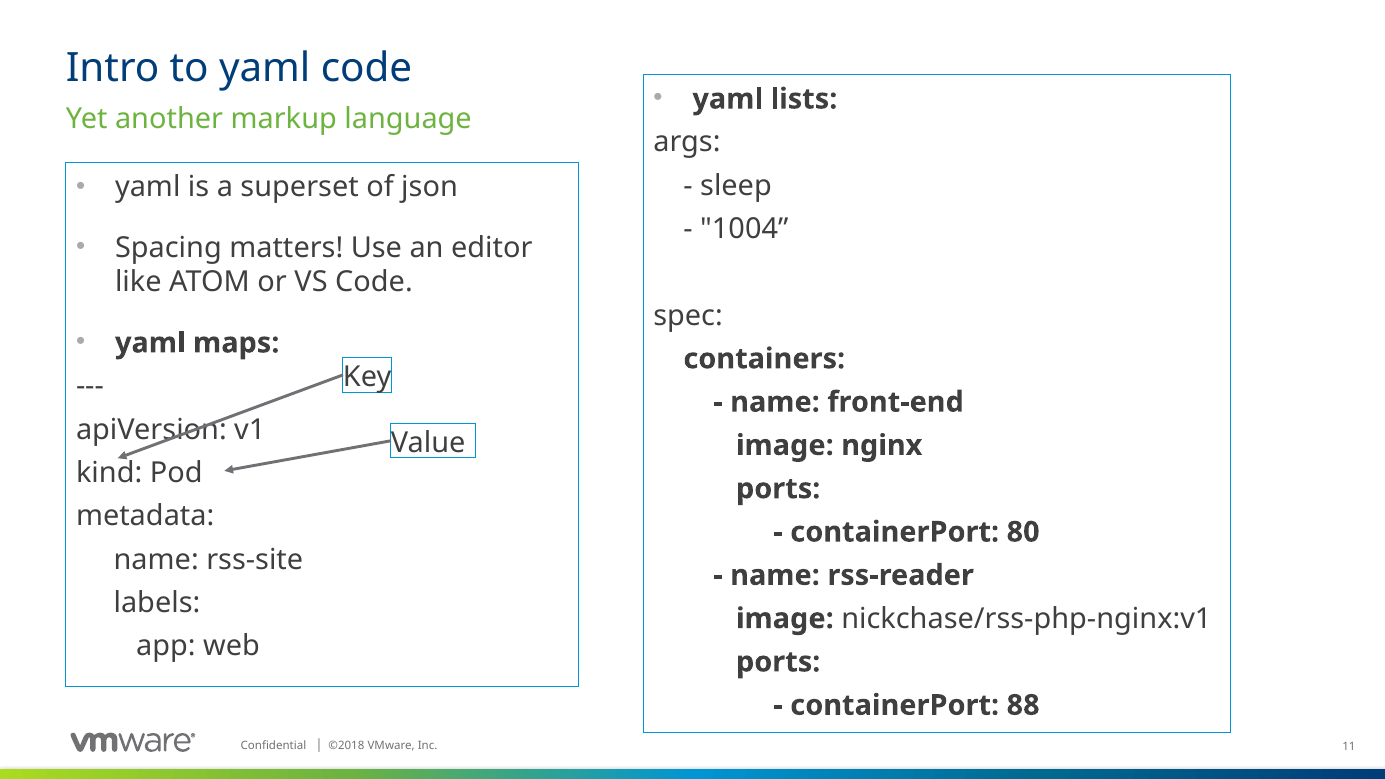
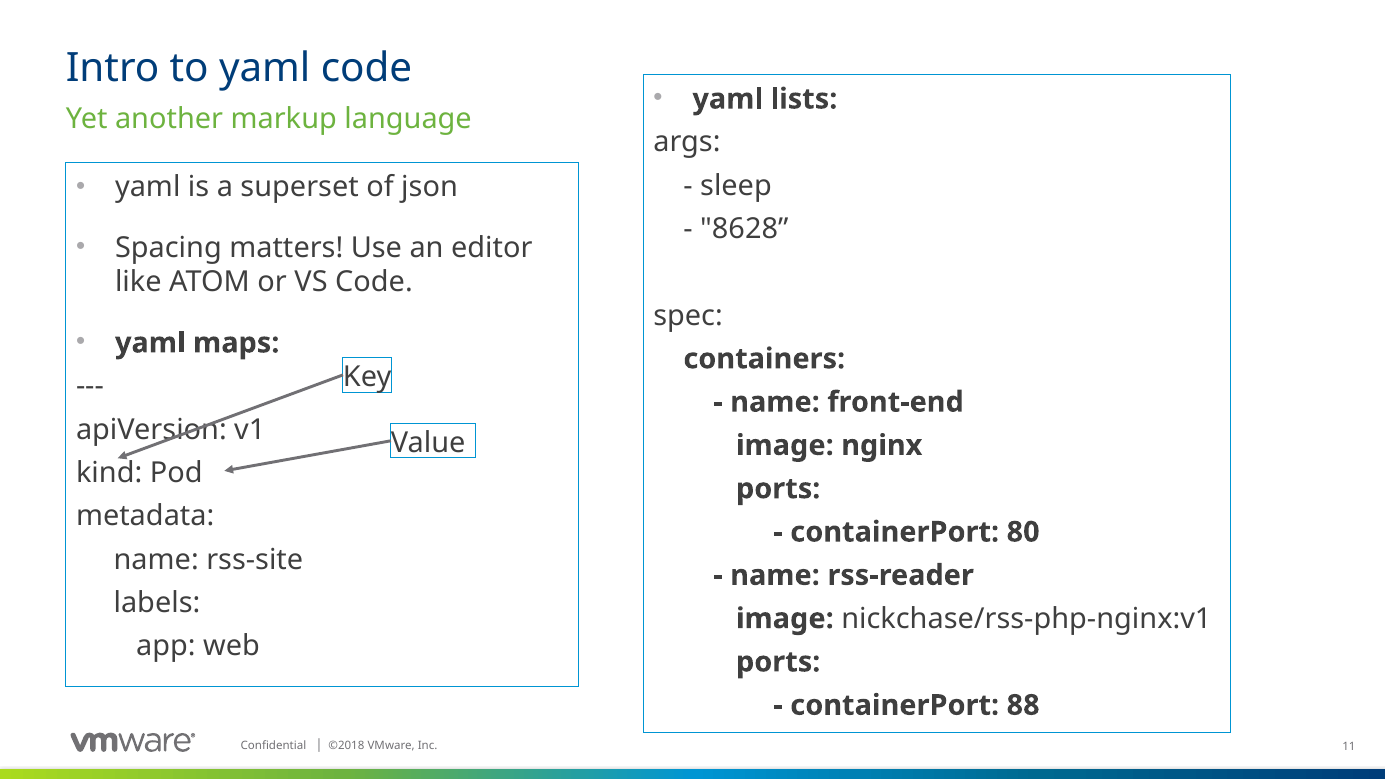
1004: 1004 -> 8628 (744, 229)
